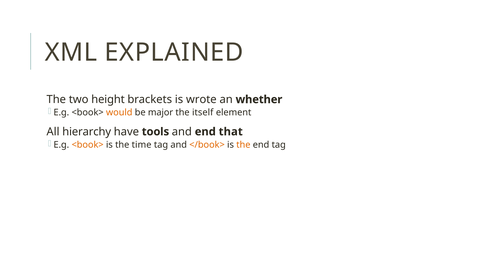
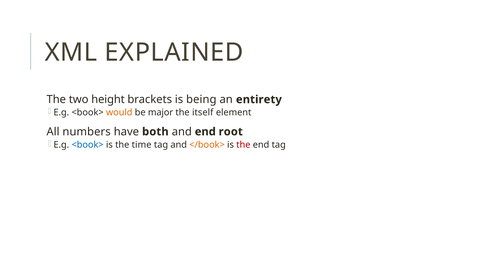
wrote: wrote -> being (201, 99)
whether: whether -> entirety (259, 99)
hierarchy: hierarchy -> numbers (87, 132)
tools: tools -> both (155, 132)
that: that -> root (231, 132)
<book> colour: orange -> blue (88, 145)
the colour: orange -> red (243, 145)
